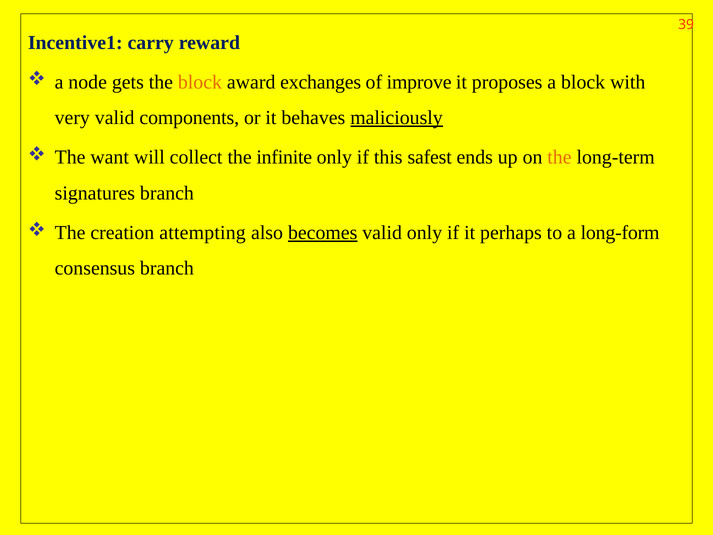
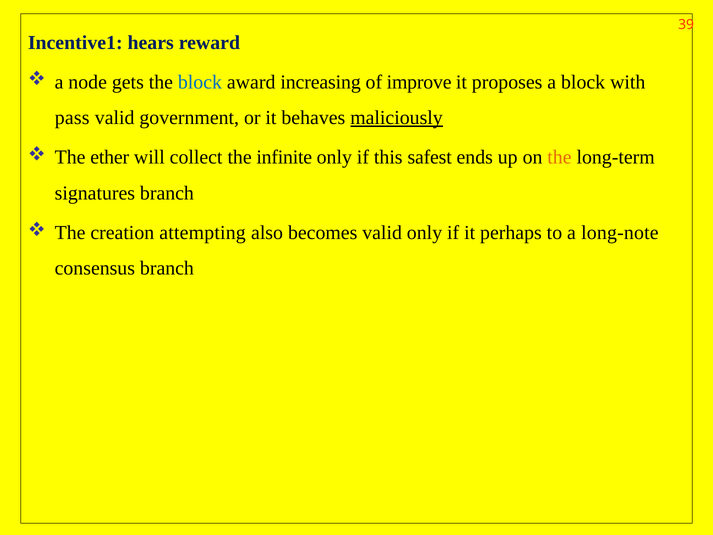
carry: carry -> hears (151, 42)
block colour: orange -> blue (200, 82)
exchanges: exchanges -> increasing (321, 82)
very: very -> pass (72, 118)
components: components -> government (189, 118)
want: want -> ether (110, 157)
becomes underline: present -> none (323, 233)
long-form: long-form -> long-note (620, 233)
